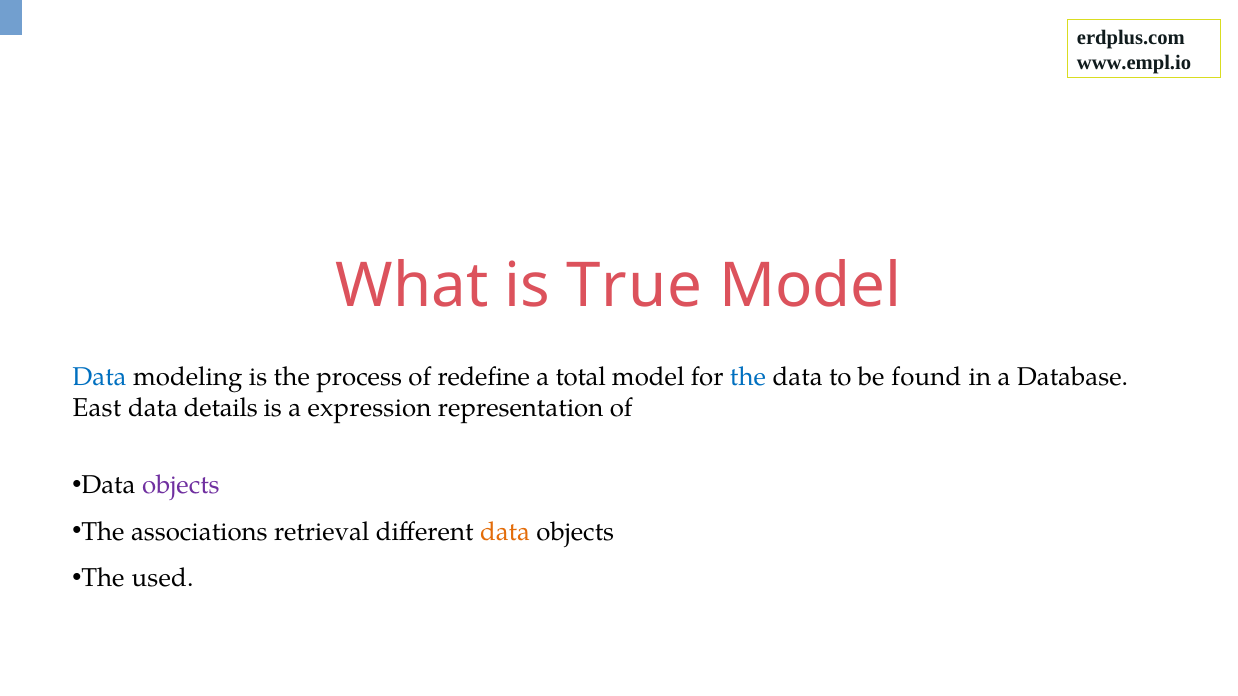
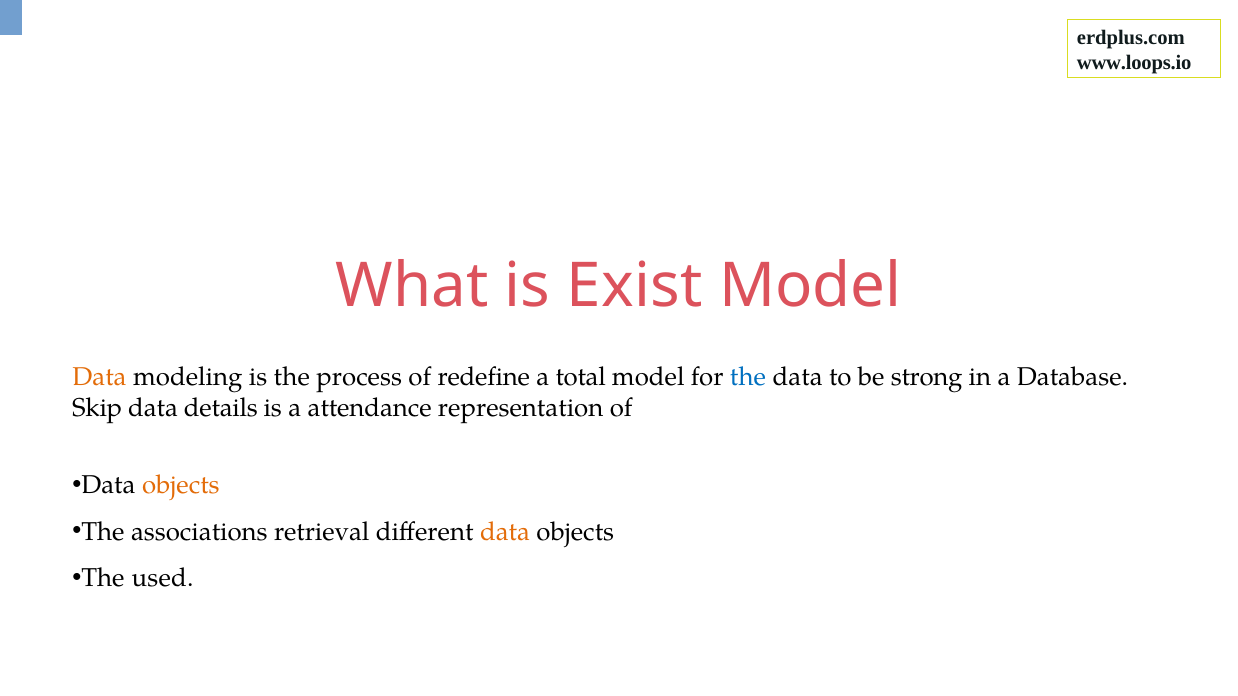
www.empl.io: www.empl.io -> www.loops.io (1134, 62)
True: True -> Exist (635, 286)
Data colour: blue -> orange (100, 377)
found: found -> strong (927, 377)
East: East -> Skip (97, 408)
expression: expression -> attendance (370, 408)
objects colour: purple -> orange (181, 486)
